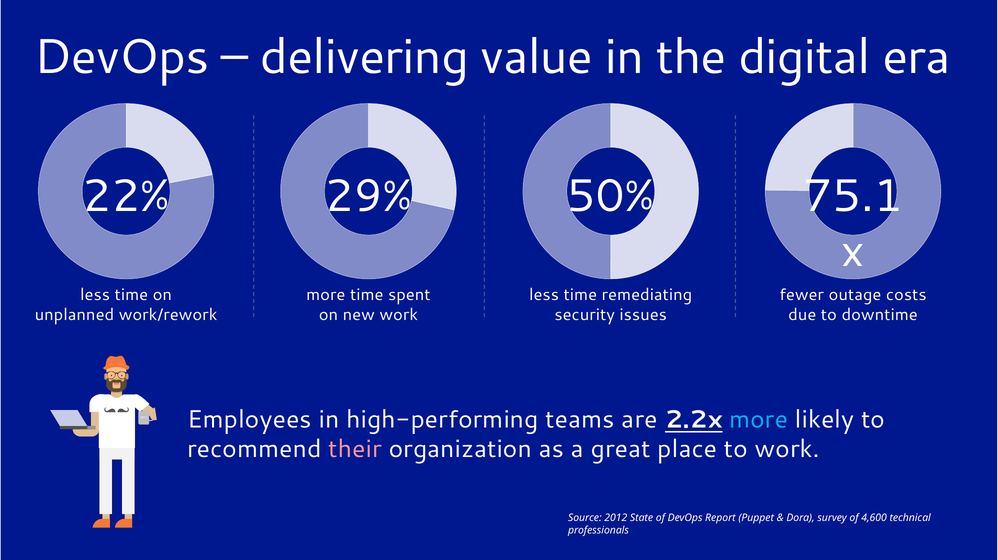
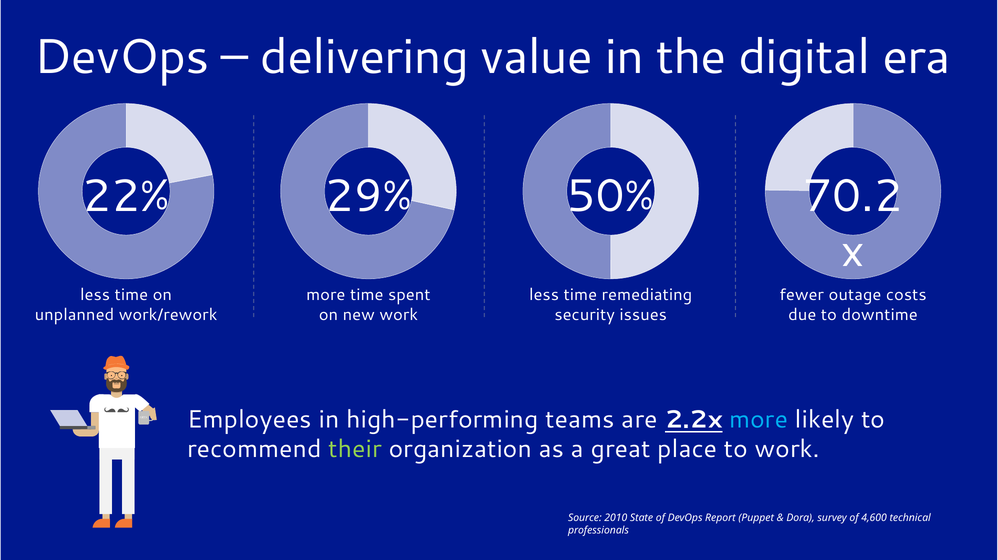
75.1: 75.1 -> 70.2 (853, 197)
their colour: pink -> light green (355, 450)
2012: 2012 -> 2010 (616, 518)
